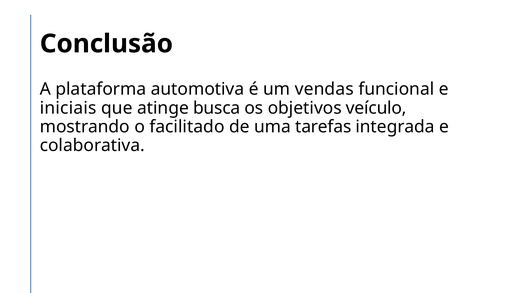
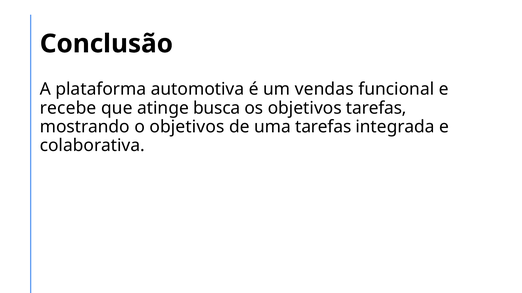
iniciais: iniciais -> recebe (68, 108)
objetivos veículo: veículo -> tarefas (376, 108)
o facilitado: facilitado -> objetivos (187, 127)
